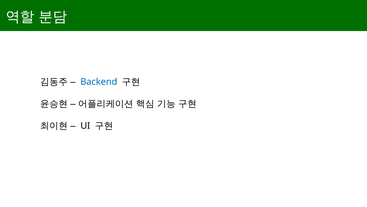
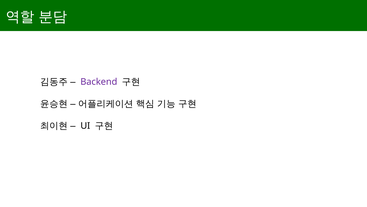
Backend colour: blue -> purple (99, 82)
